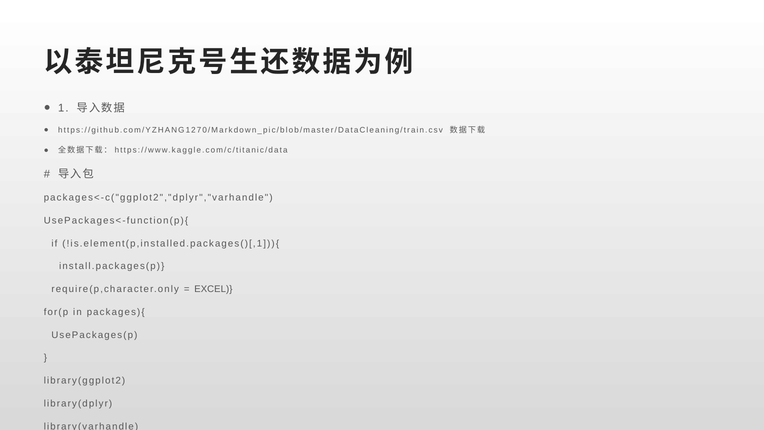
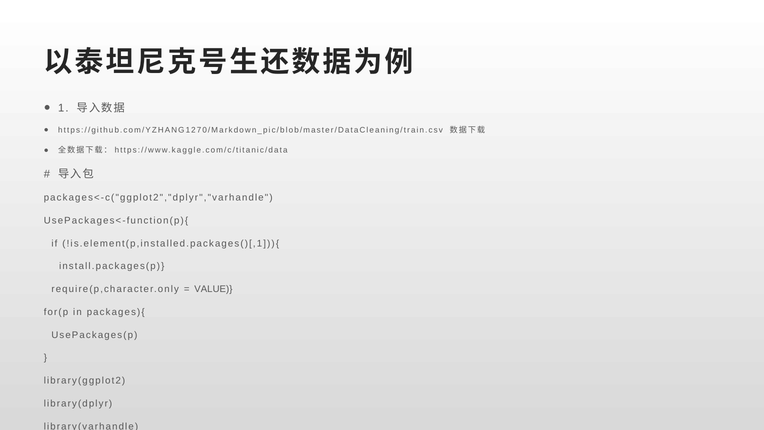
EXCEL: EXCEL -> VALUE (213, 289)
